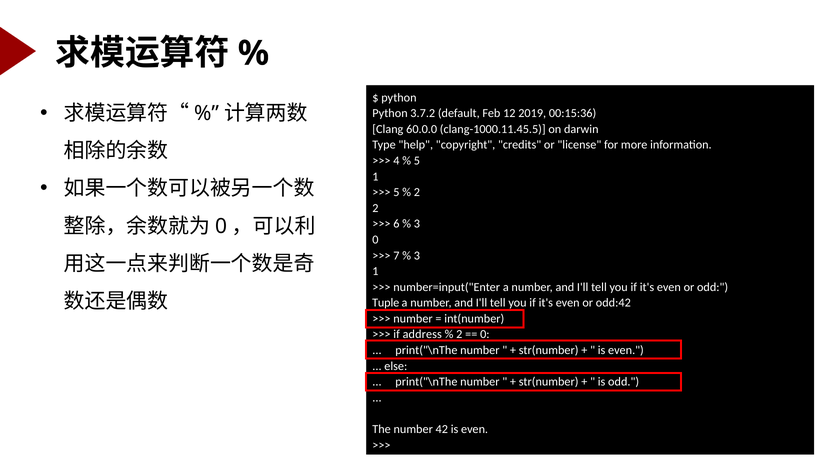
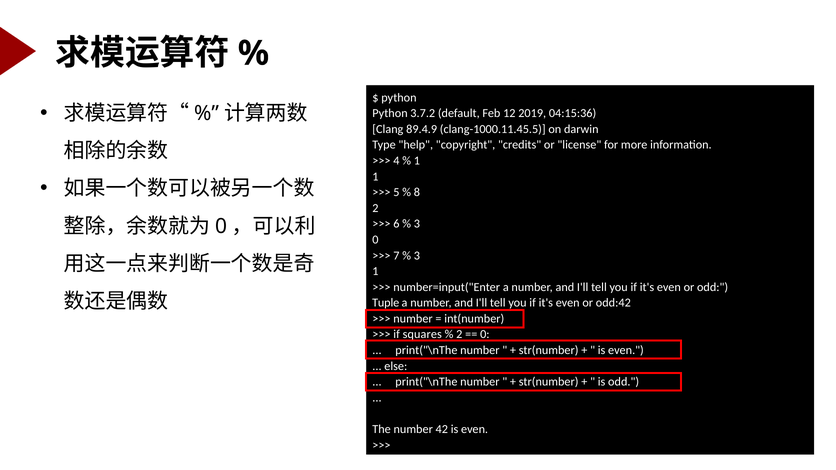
00:15:36: 00:15:36 -> 04:15:36 (573, 113)
60.0.0: 60.0.0 -> 89.4.9 (422, 129)
5: 5 -> 1 (417, 161)
2: 2 -> 8 (417, 192)
address: address -> squares (422, 335)
